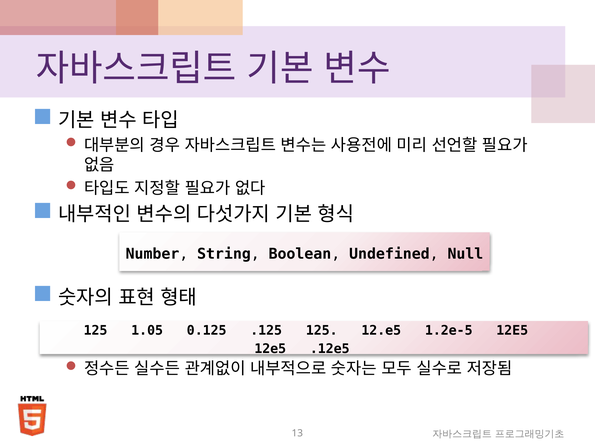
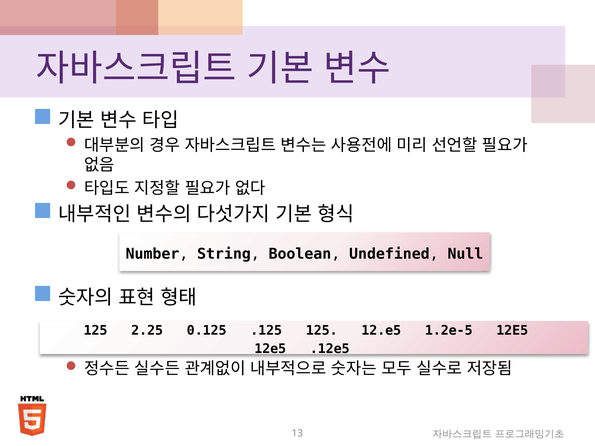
1.05: 1.05 -> 2.25 (147, 331)
